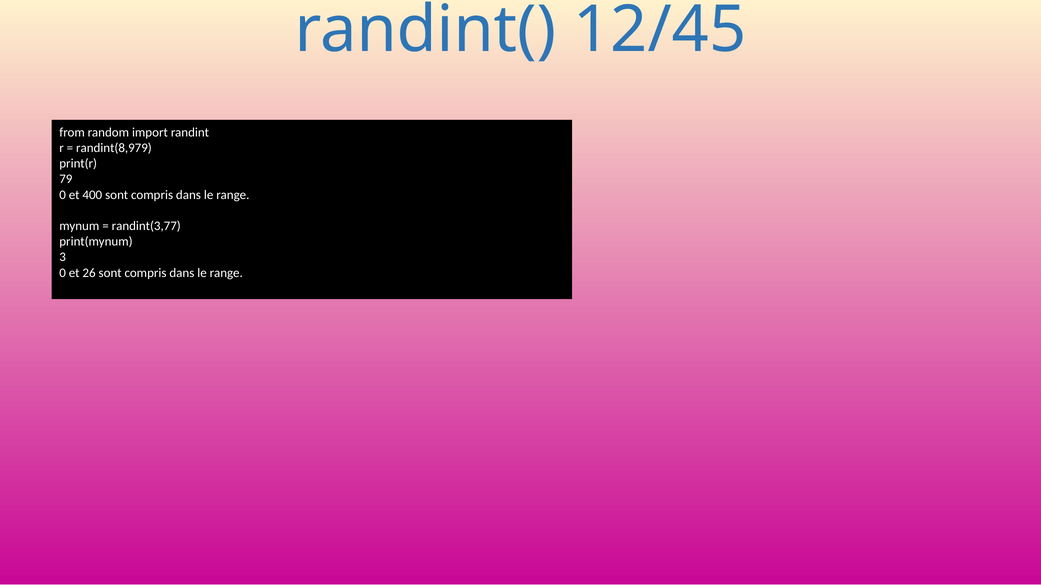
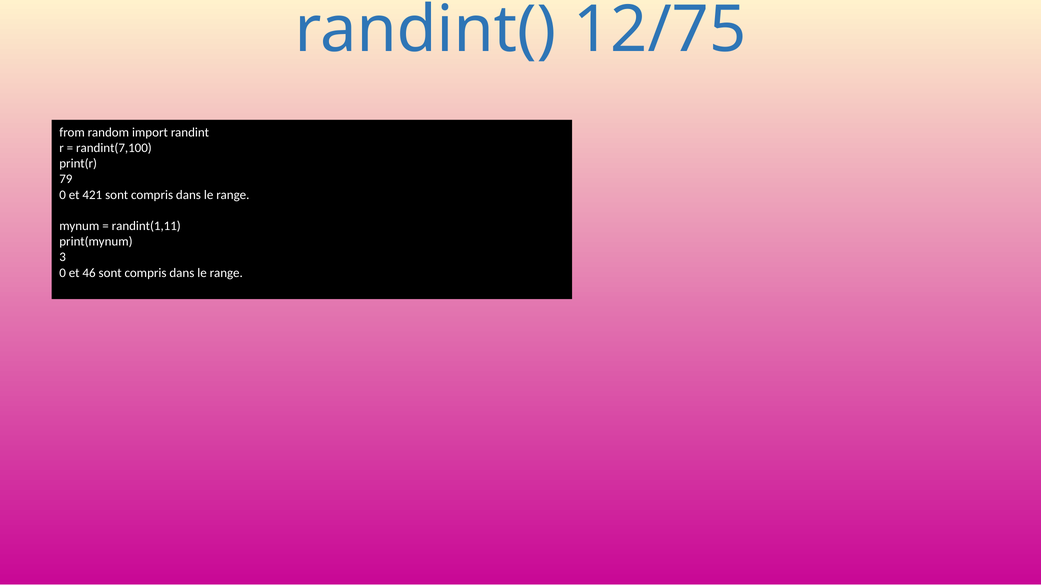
12/45: 12/45 -> 12/75 (660, 30)
randint(8,979: randint(8,979 -> randint(7,100 (114, 148)
400: 400 -> 421 (92, 195)
randint(3,77: randint(3,77 -> randint(1,11 (146, 226)
26: 26 -> 46 (89, 273)
